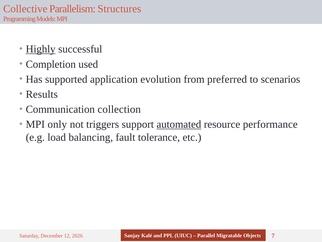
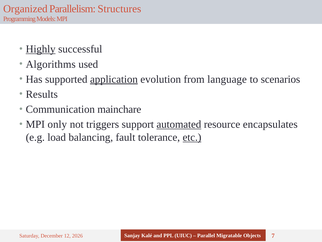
Collective: Collective -> Organized (25, 9)
Completion: Completion -> Algorithms (51, 64)
application underline: none -> present (114, 79)
preferred: preferred -> language (227, 79)
collection: collection -> mainchare (119, 109)
performance: performance -> encapsulates (270, 124)
etc underline: none -> present (192, 137)
